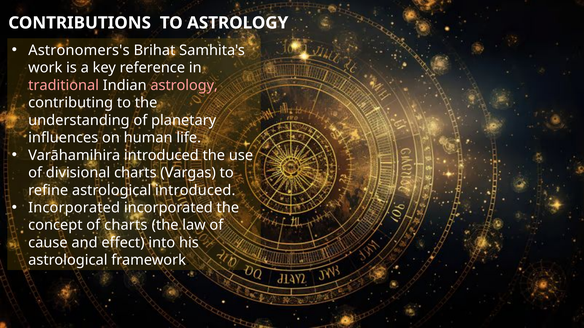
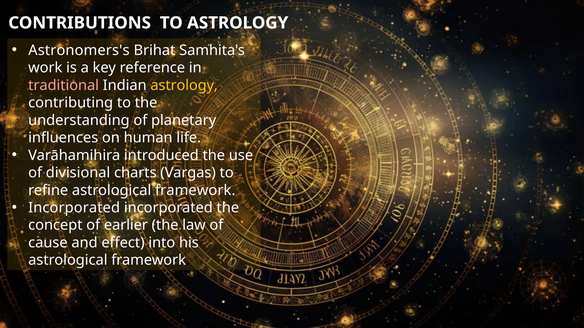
astrology colour: pink -> yellow (184, 85)
refine astrological introduced: introduced -> framework (195, 190)
of charts: charts -> earlier (126, 226)
